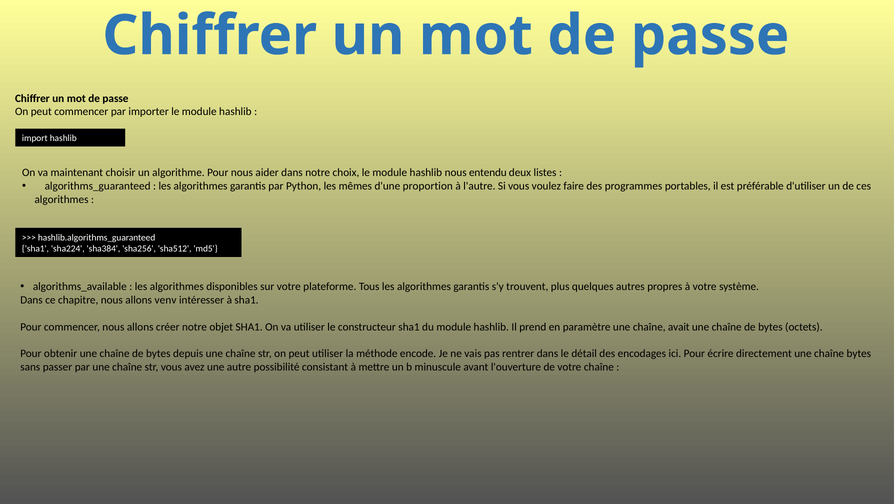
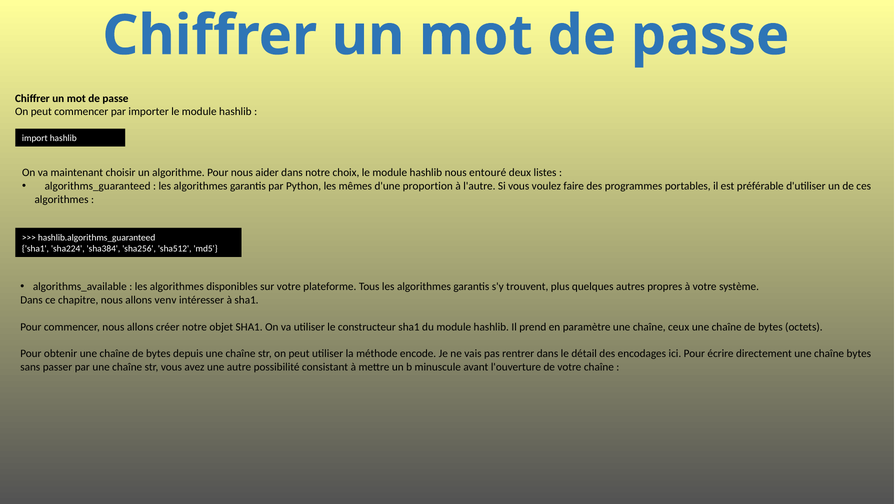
entendu: entendu -> entouré (488, 173)
avait: avait -> ceux (679, 327)
